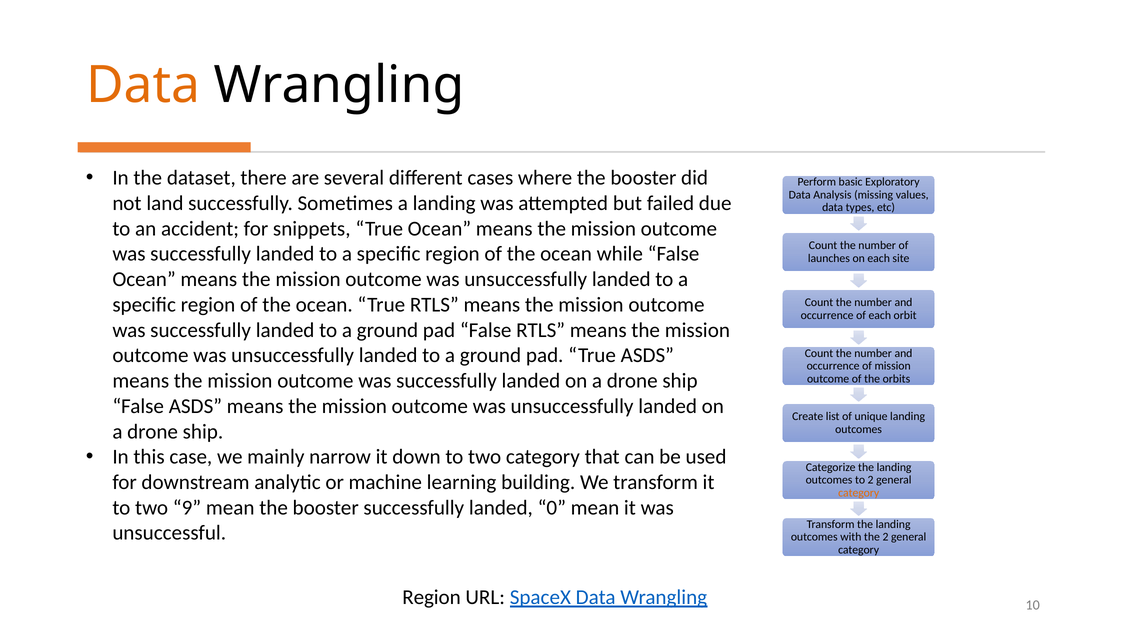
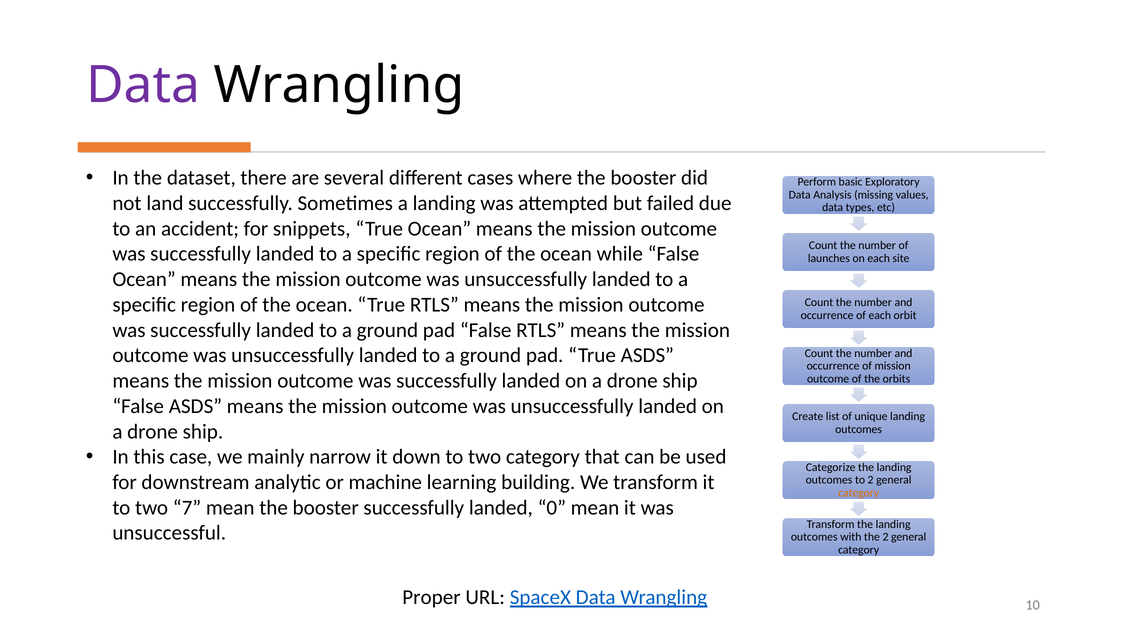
Data colour: orange -> purple (143, 85)
9: 9 -> 7 (187, 507)
Region: Region -> Proper (431, 597)
